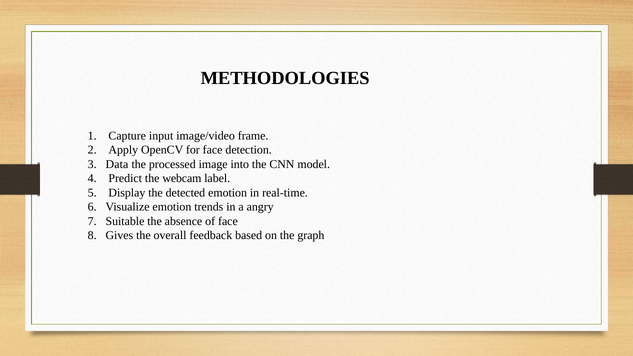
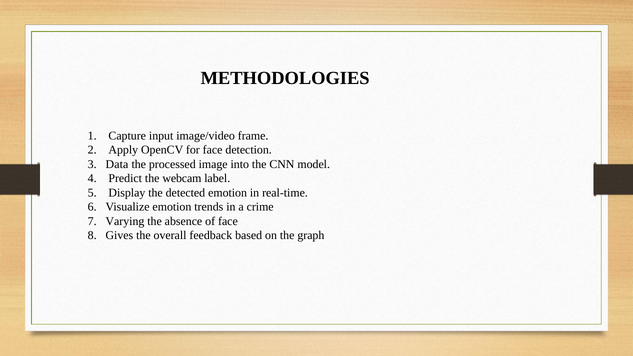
angry: angry -> crime (260, 207)
Suitable: Suitable -> Varying (125, 221)
